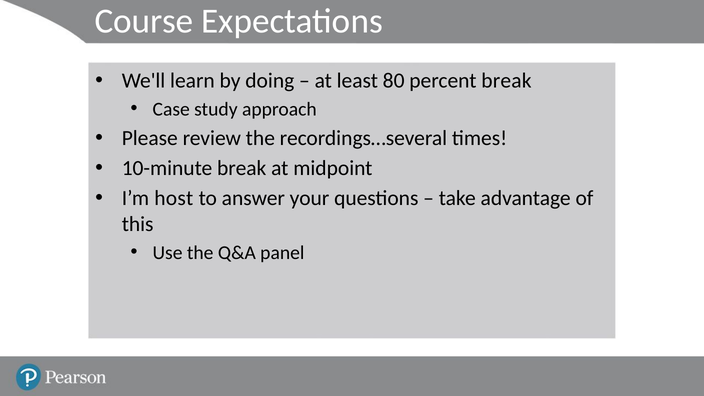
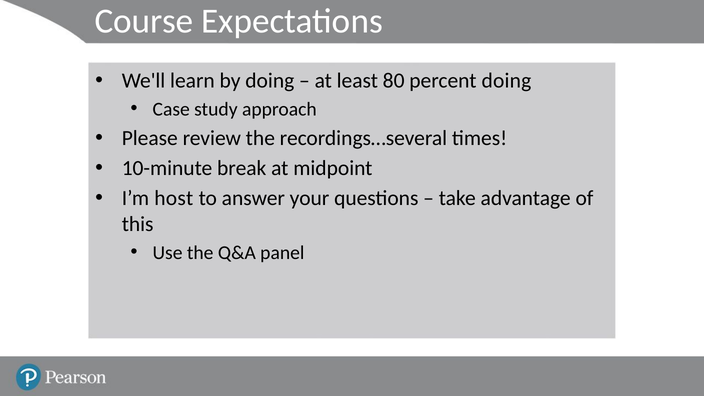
percent break: break -> doing (506, 81)
